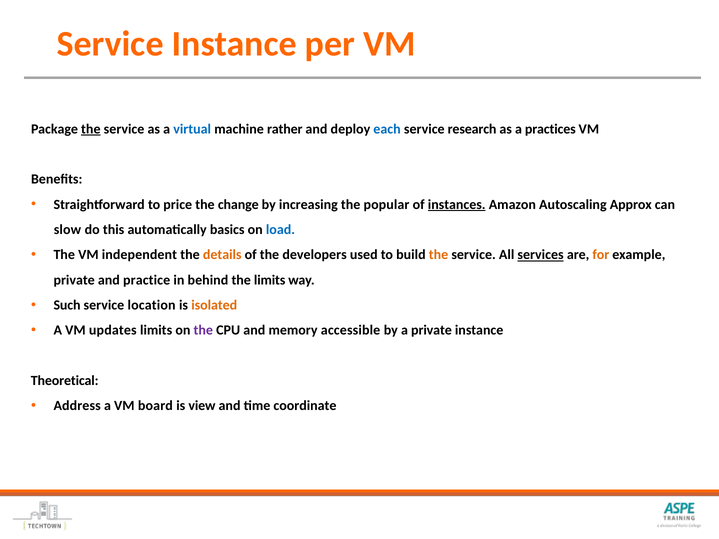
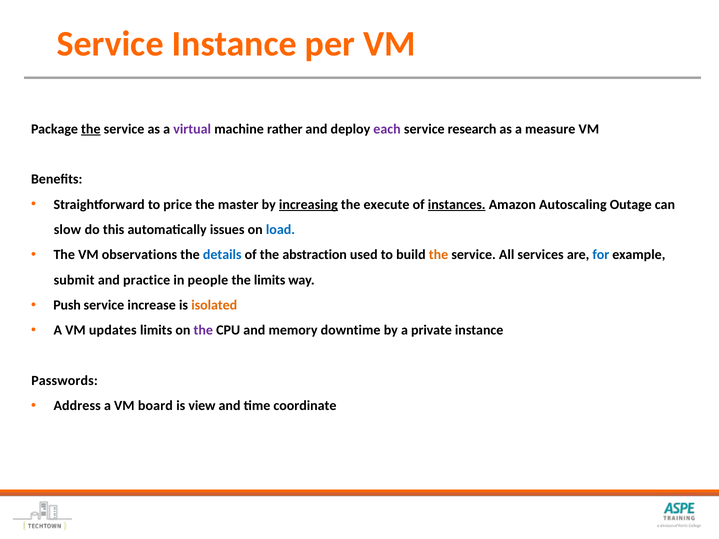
virtual colour: blue -> purple (192, 129)
each colour: blue -> purple (387, 129)
practices: practices -> measure (550, 129)
change: change -> master (238, 205)
increasing underline: none -> present (308, 205)
popular: popular -> execute (386, 205)
Approx: Approx -> Outage (631, 205)
basics: basics -> issues (227, 230)
independent: independent -> observations (139, 255)
details colour: orange -> blue (222, 255)
developers: developers -> abstraction (315, 255)
services underline: present -> none (541, 255)
for colour: orange -> blue (601, 255)
private: private -> submit (74, 280)
behind: behind -> people (208, 280)
Such: Such -> Push (67, 305)
location: location -> increase (152, 305)
accessible: accessible -> downtime (351, 330)
Theoretical: Theoretical -> Passwords (65, 381)
